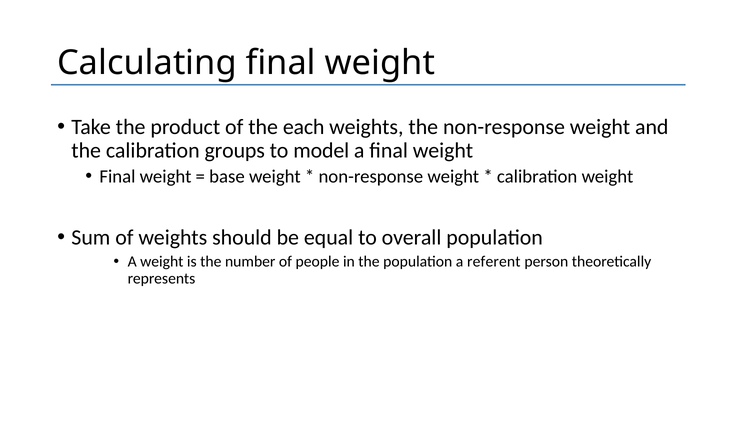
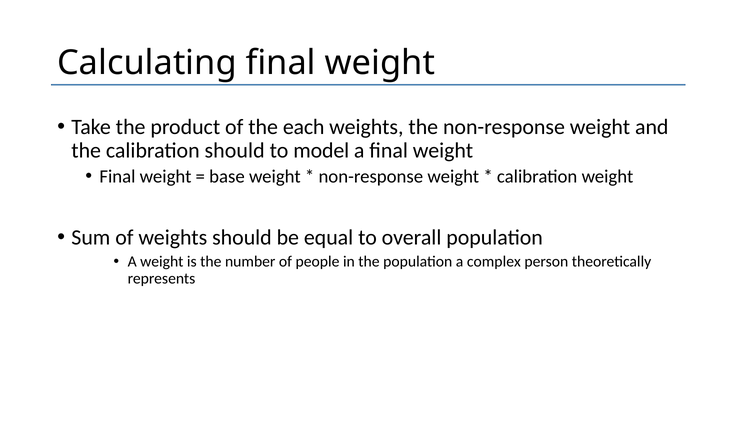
calibration groups: groups -> should (235, 151)
referent: referent -> complex (494, 262)
